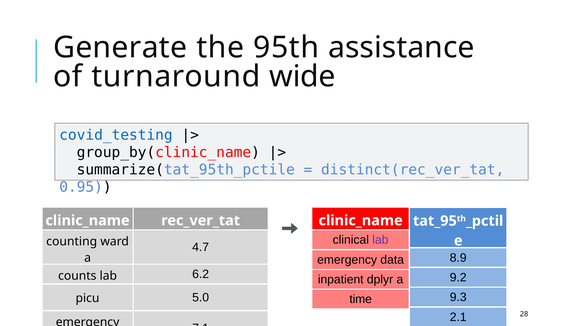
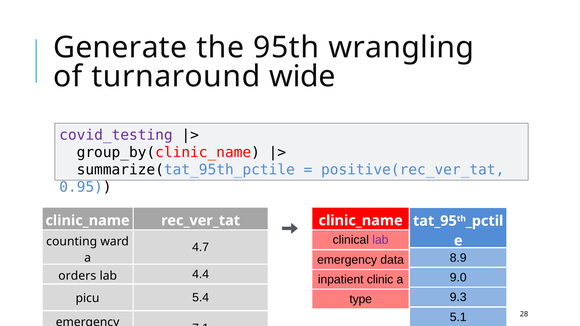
assistance: assistance -> wrangling (401, 48)
covid_testing colour: blue -> purple (116, 135)
distinct(rec_ver_tat: distinct(rec_ver_tat -> positive(rec_ver_tat (413, 170)
9.2: 9.2 -> 9.0 (458, 278)
counts: counts -> orders (77, 276)
6.2: 6.2 -> 4.4 (201, 274)
dplyr: dplyr -> clinic (380, 280)
time: time -> type (361, 300)
5.0: 5.0 -> 5.4 (201, 298)
2.1: 2.1 -> 5.1 (458, 317)
